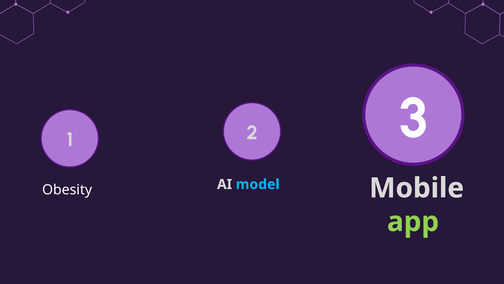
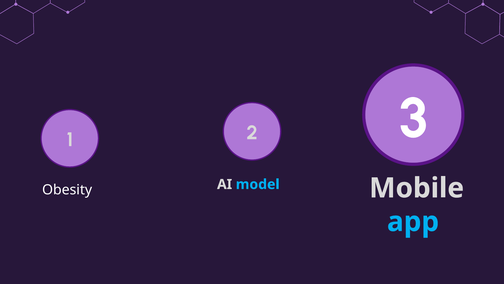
app colour: light green -> light blue (413, 221)
